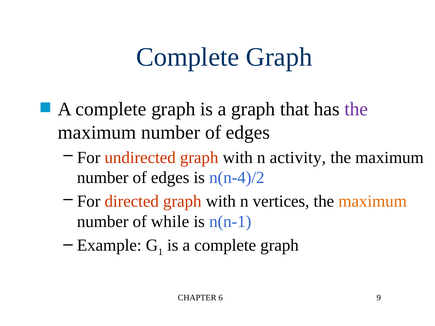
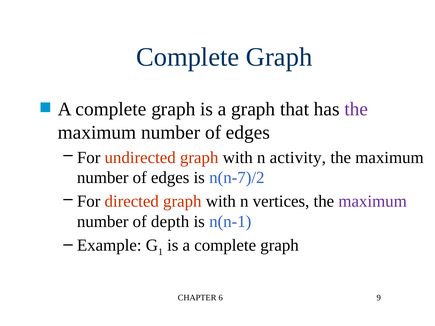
n(n-4)/2: n(n-4)/2 -> n(n-7)/2 (237, 178)
maximum colour: orange -> purple (373, 202)
while: while -> depth (170, 222)
